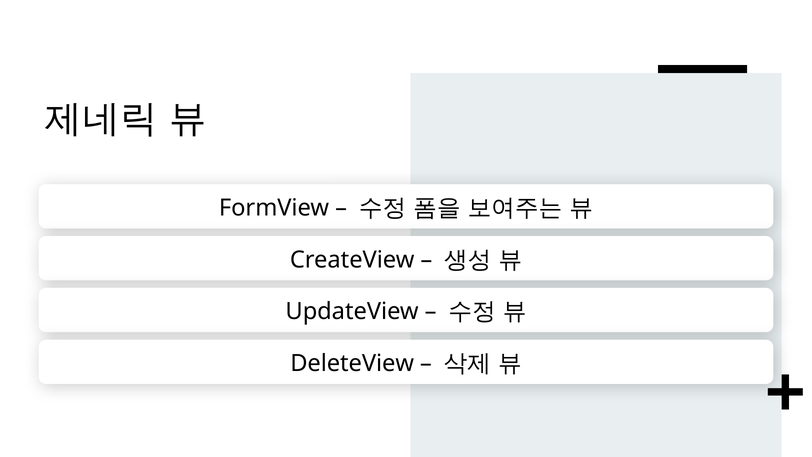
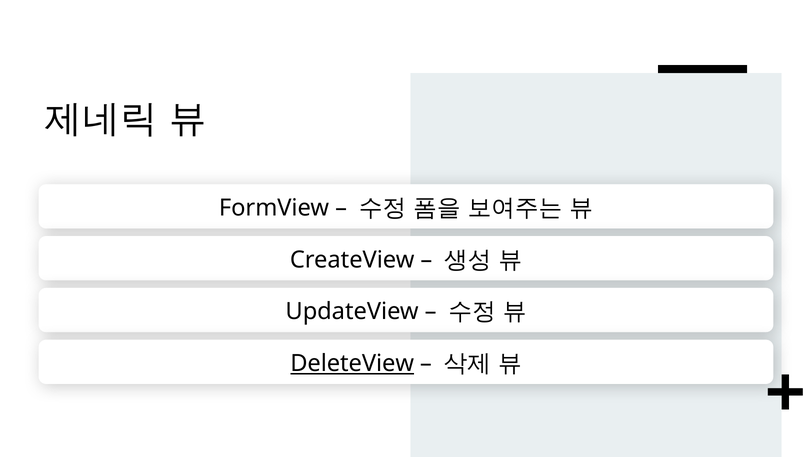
DeleteView underline: none -> present (352, 363)
